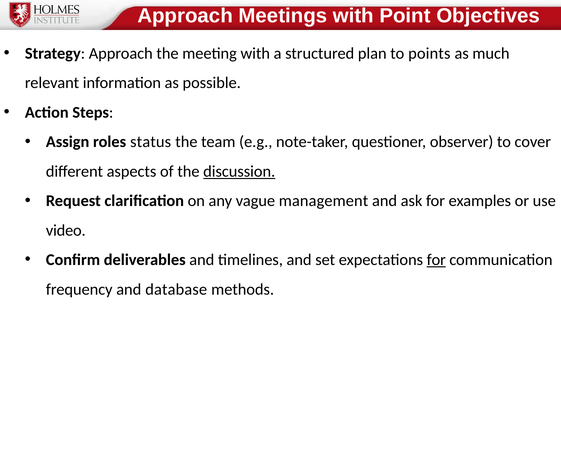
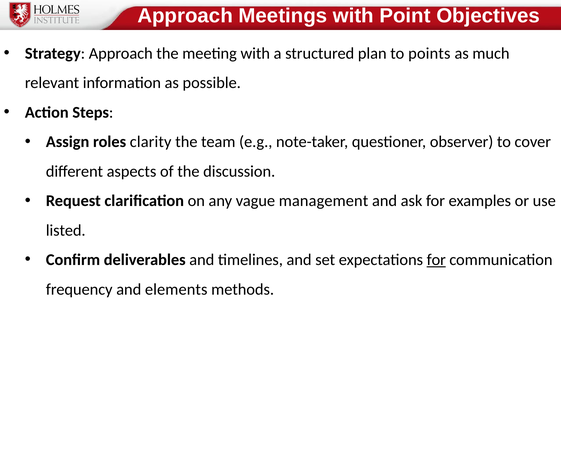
status: status -> clarity (151, 142)
discussion underline: present -> none (239, 171)
video: video -> listed (66, 230)
database: database -> elements (176, 289)
